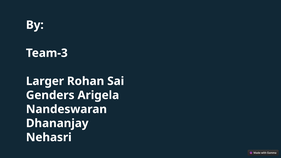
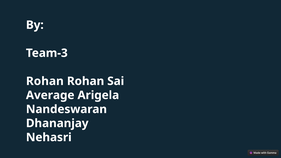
Larger: Larger -> Rohan (45, 81)
Genders: Genders -> Average (50, 95)
